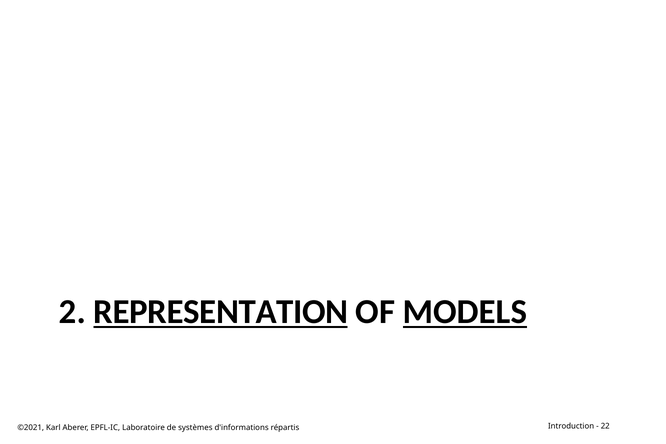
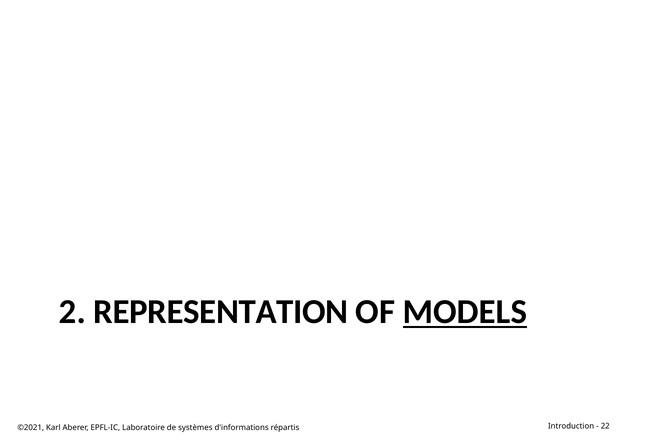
REPRESENTATION underline: present -> none (221, 312)
